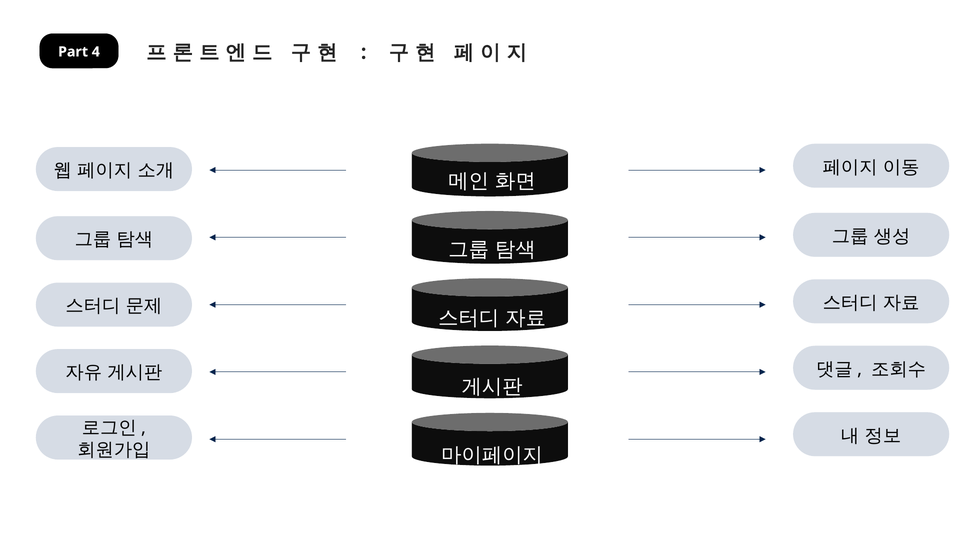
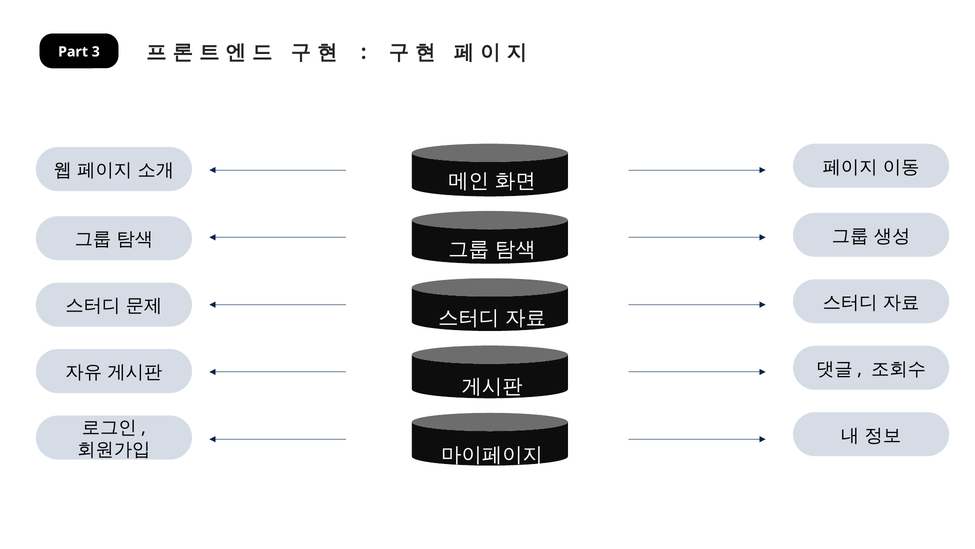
4: 4 -> 3 (96, 52)
